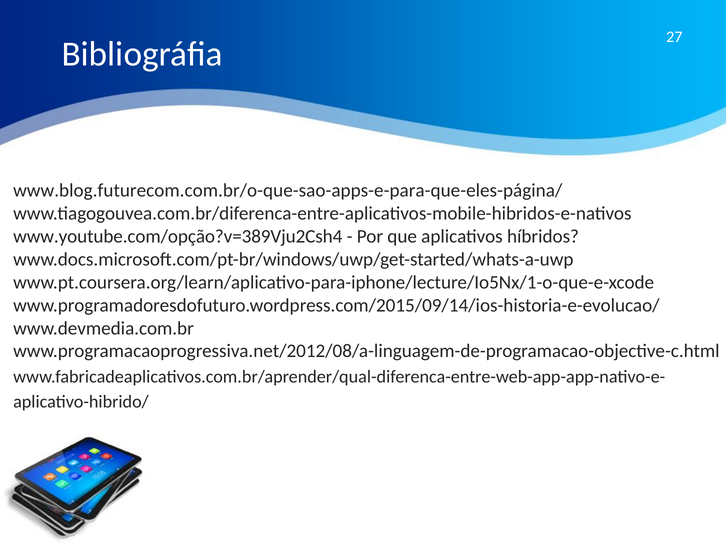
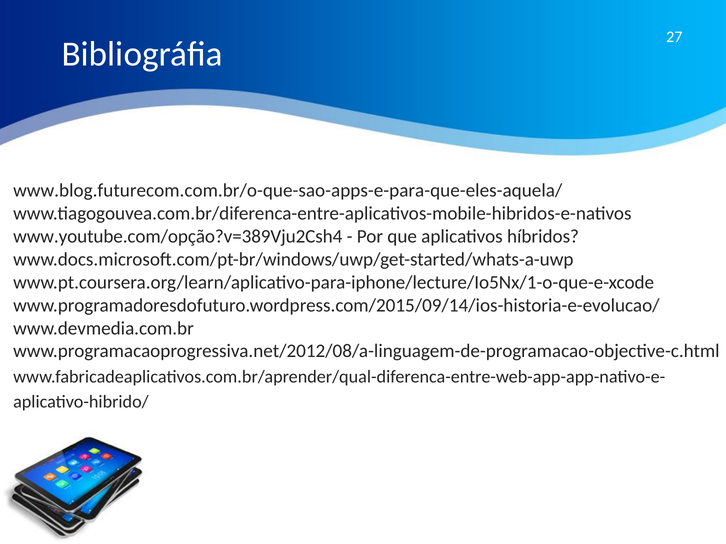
www.blog.futurecom.com.br/o-que-sao-apps-e-para-que-eles-página/: www.blog.futurecom.com.br/o-que-sao-apps-e-para-que-eles-página/ -> www.blog.futurecom.com.br/o-que-sao-apps-e-para-que-eles-aquela/ (288, 191)
